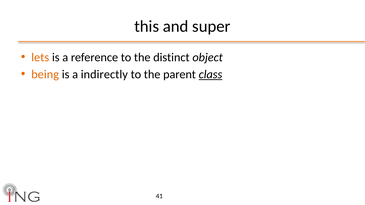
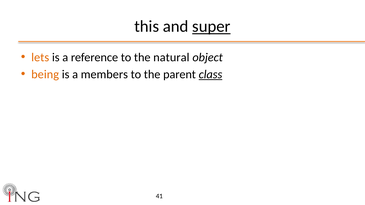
super underline: none -> present (211, 26)
distinct: distinct -> natural (171, 57)
indirectly: indirectly -> members (104, 74)
